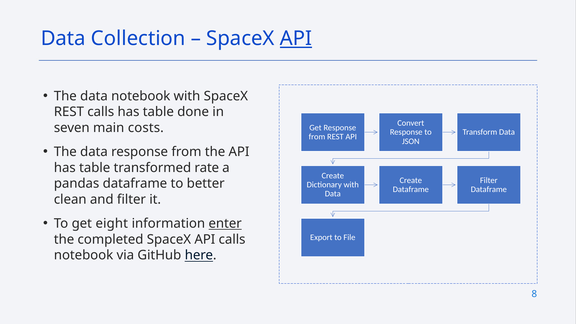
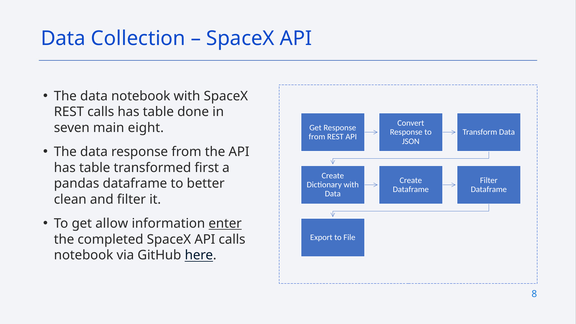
API underline: present -> none (296, 38)
costs: costs -> eight (146, 128)
rate: rate -> first (207, 168)
eight: eight -> allow (112, 224)
